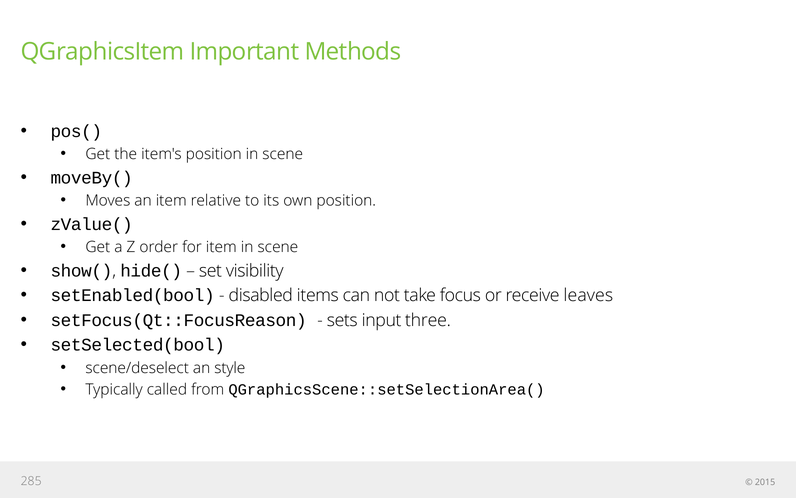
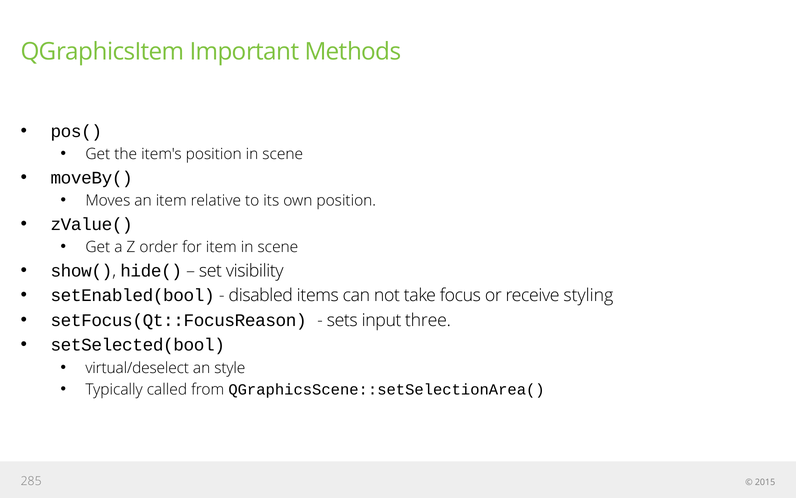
leaves: leaves -> styling (588, 295)
scene/deselect: scene/deselect -> virtual/deselect (137, 368)
